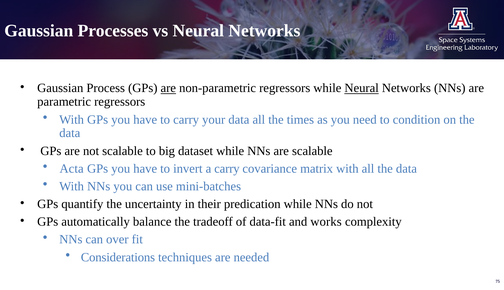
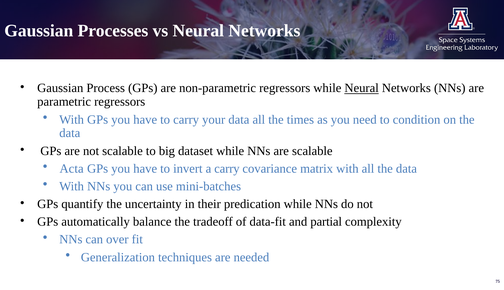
are underline: present -> none (168, 88)
works: works -> partial (326, 222)
Considerations: Considerations -> Generalization (118, 257)
